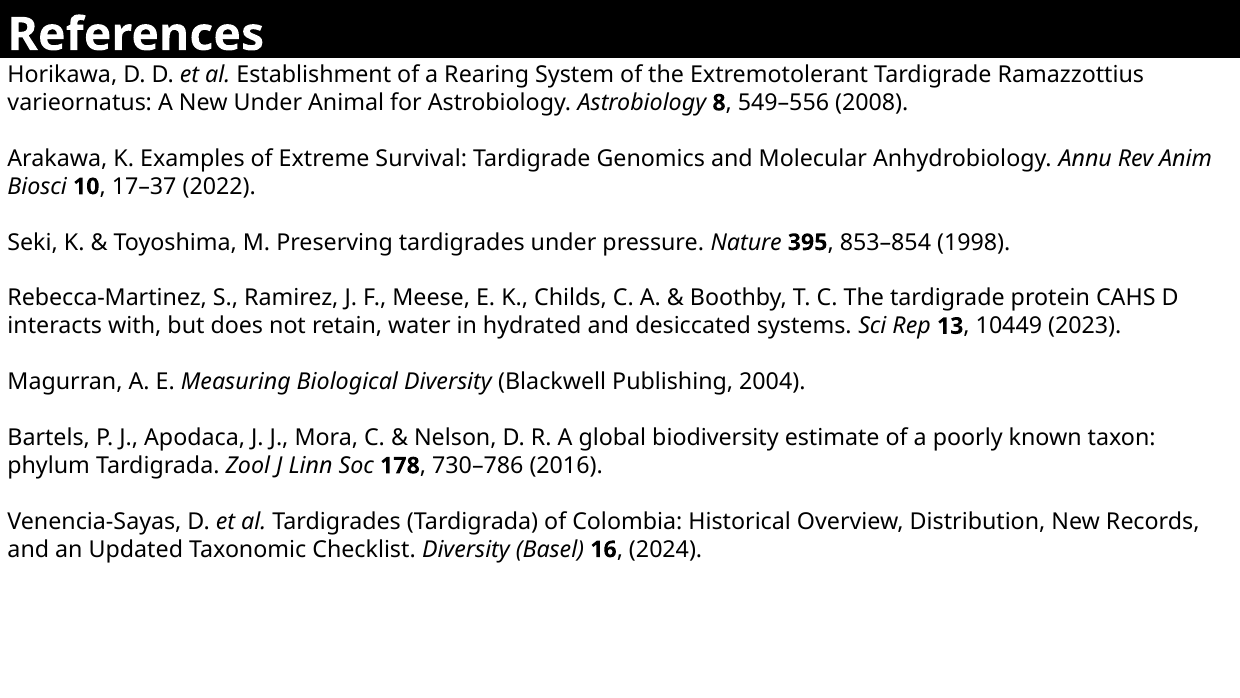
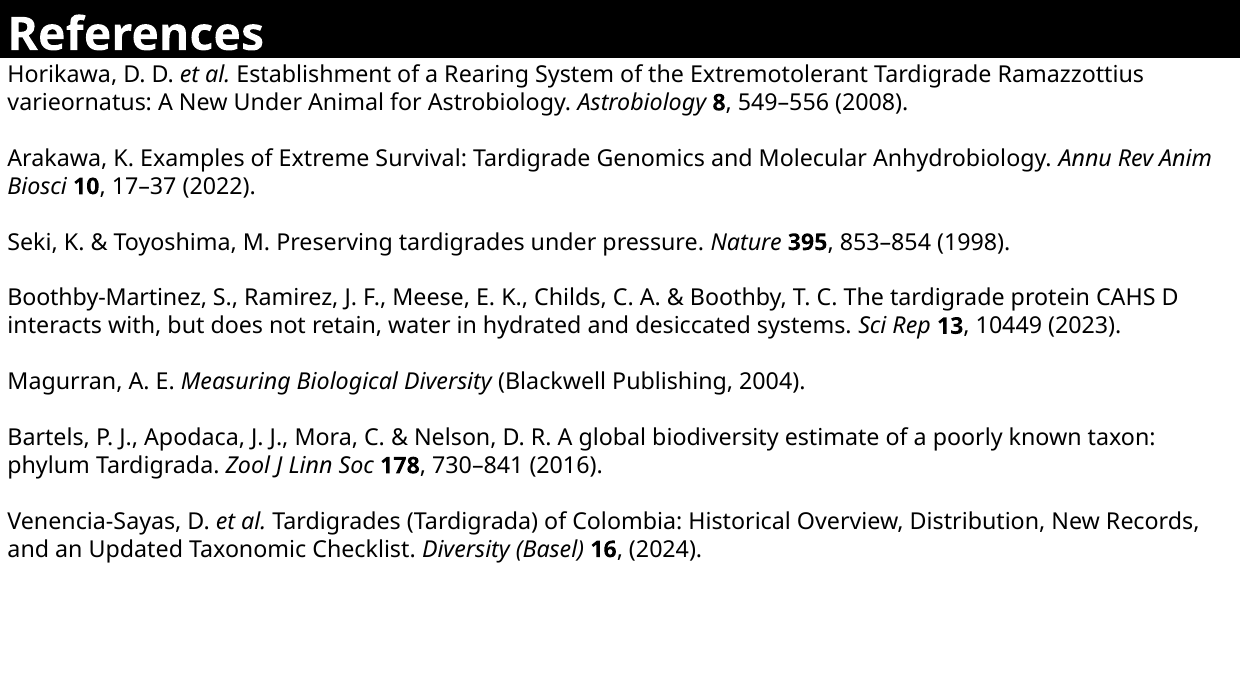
Rebecca-Martinez: Rebecca-Martinez -> Boothby-Martinez (107, 298)
730–786: 730–786 -> 730–841 (478, 465)
